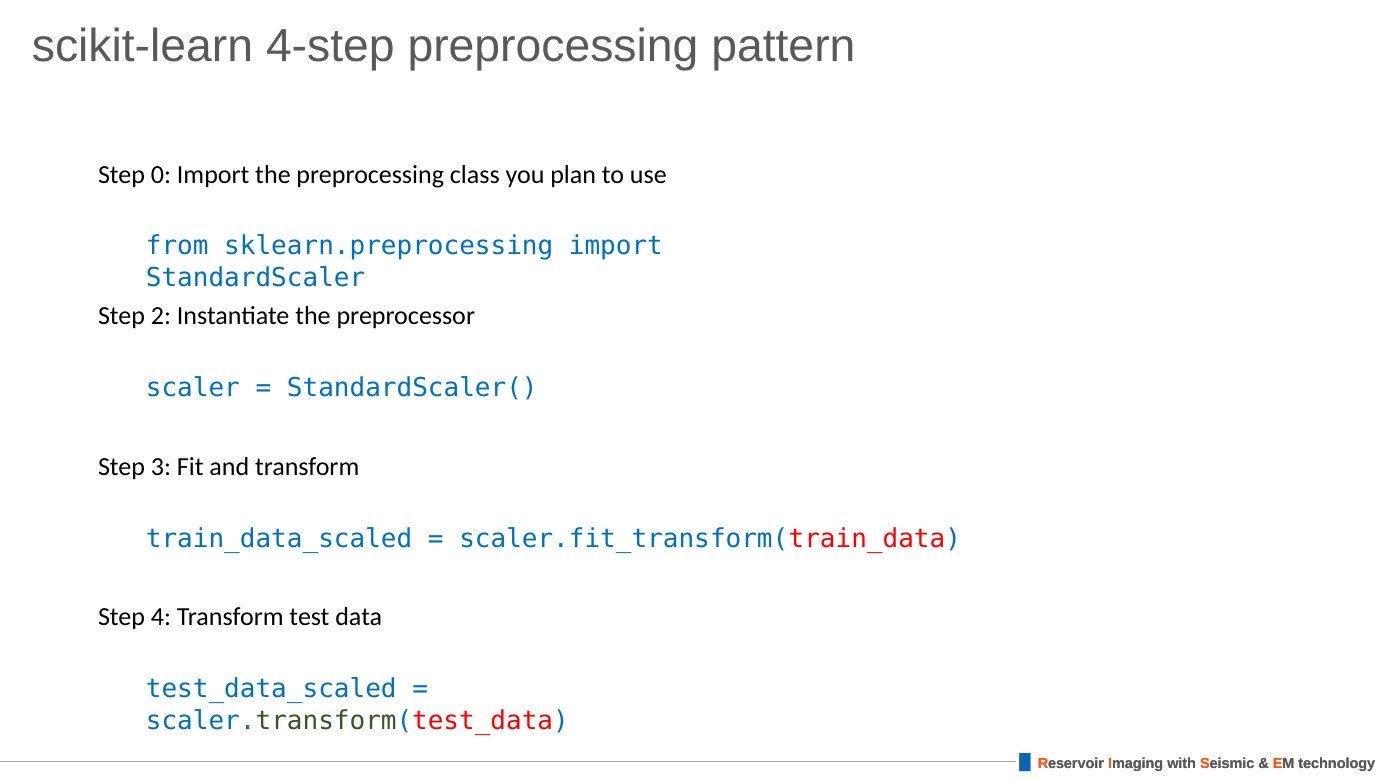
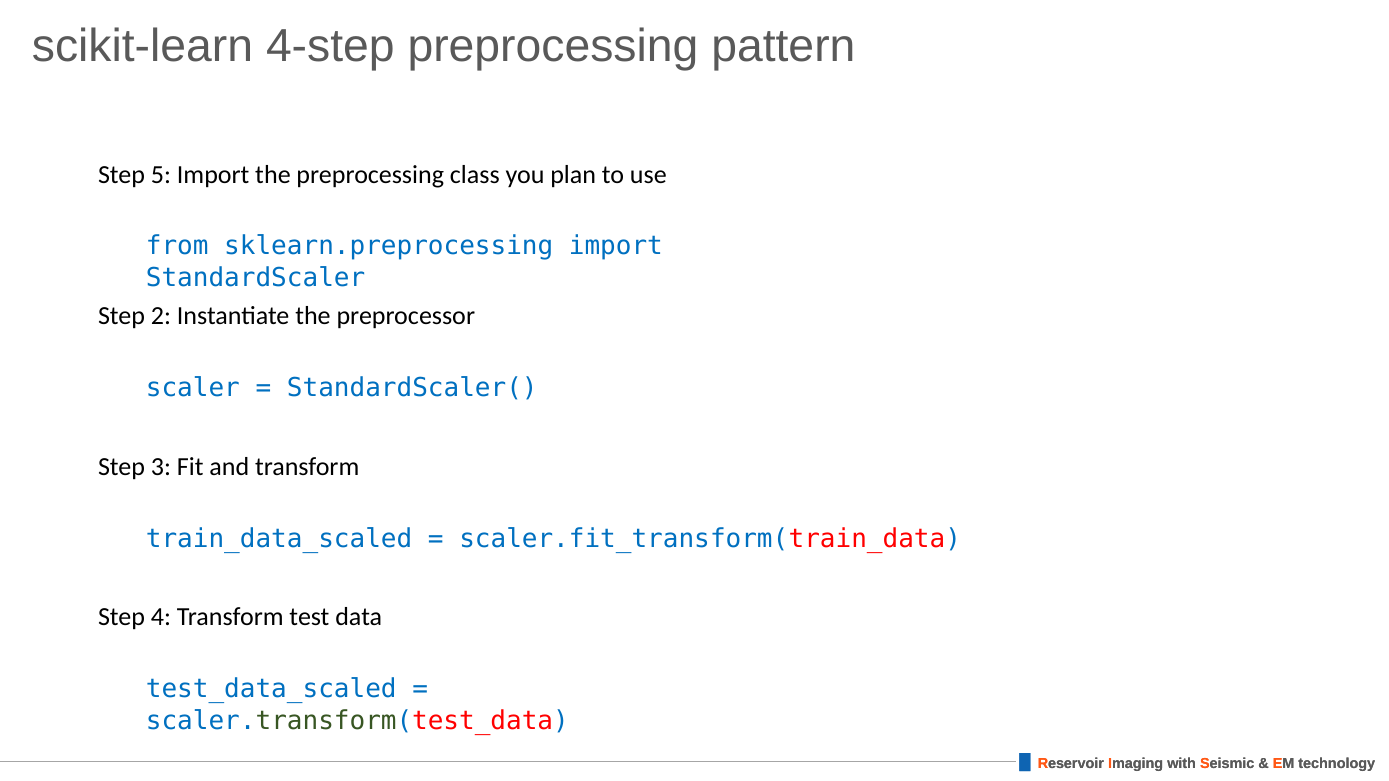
0: 0 -> 5 (161, 174)
